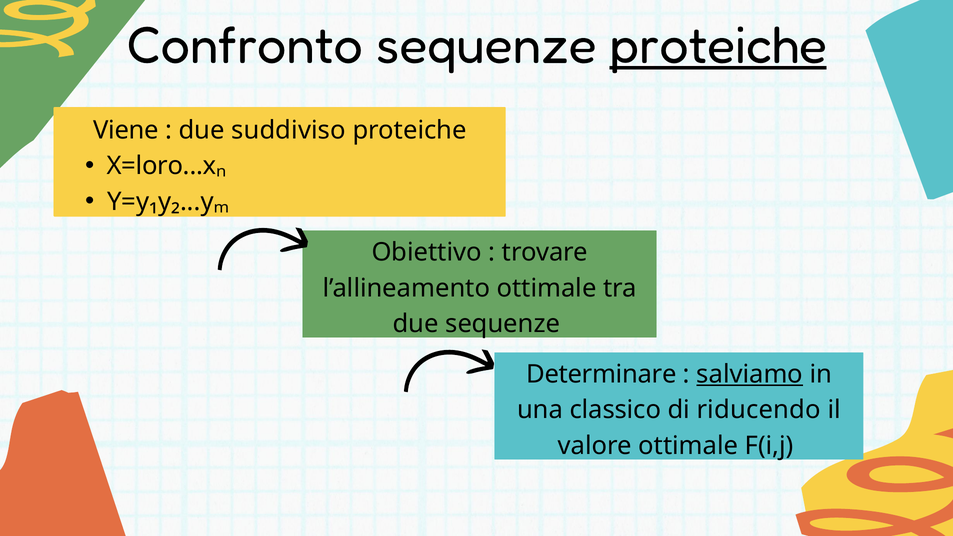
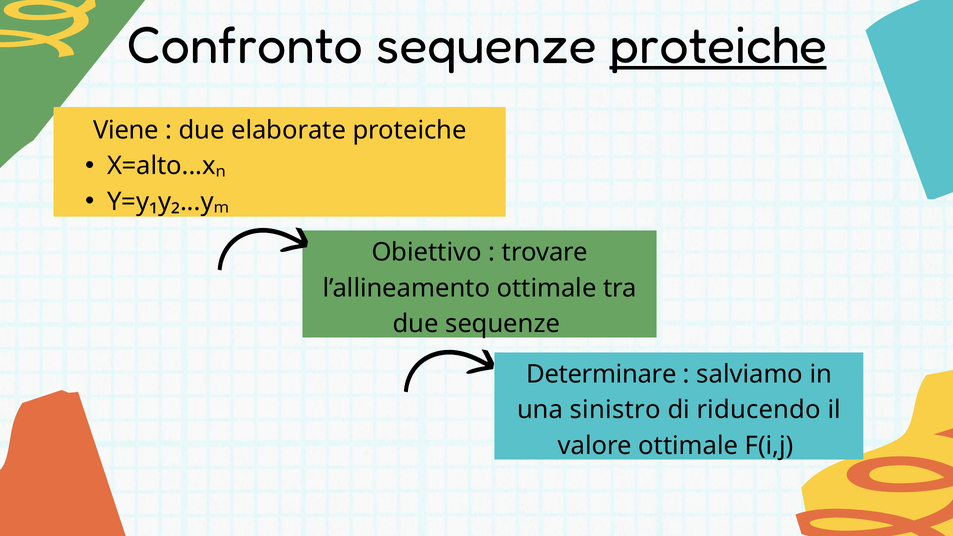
suddiviso: suddiviso -> elaborate (289, 130)
X=loro...xₙ: X=loro...xₙ -> X=alto...xₙ (166, 166)
salviamo underline: present -> none (750, 374)
classico: classico -> sinistro (615, 410)
